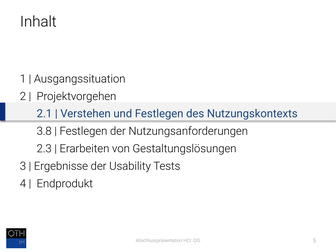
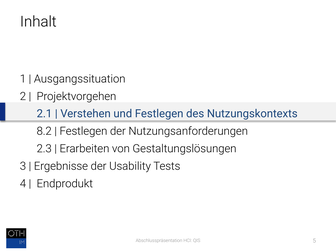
3.8: 3.8 -> 8.2 (44, 131)
